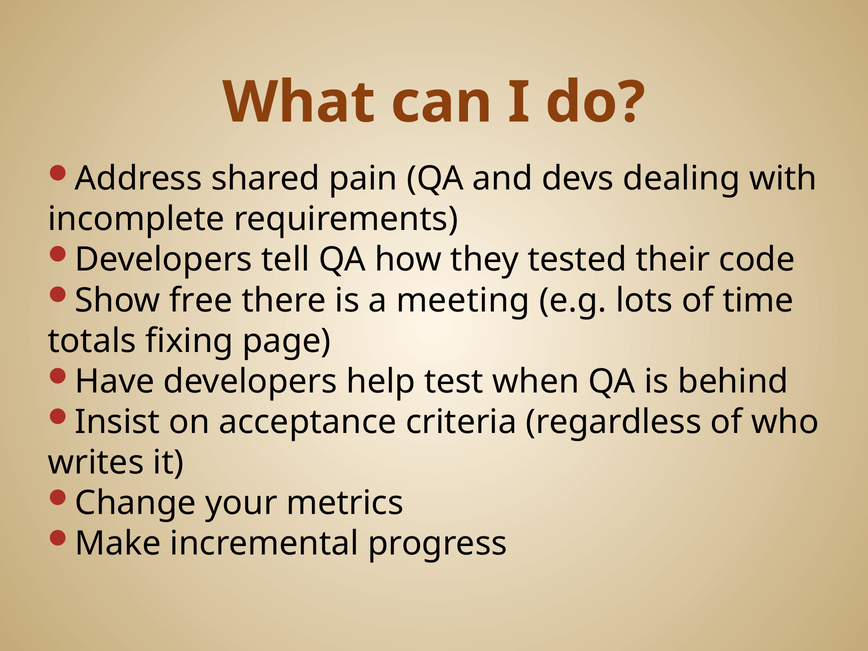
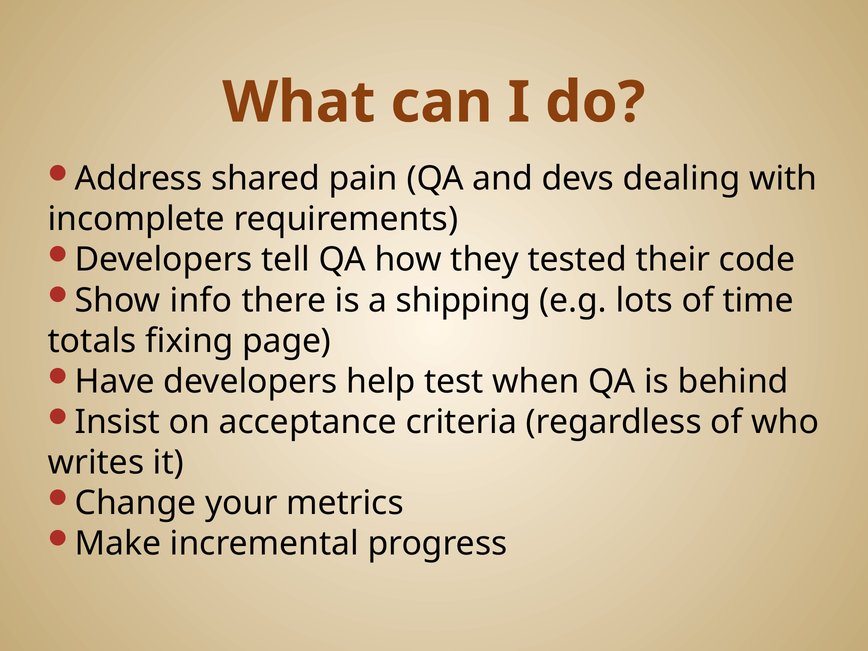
free: free -> info (201, 300)
meeting: meeting -> shipping (463, 300)
